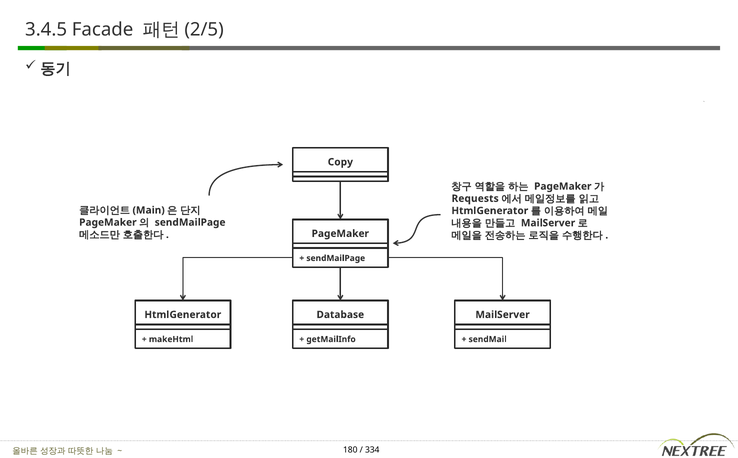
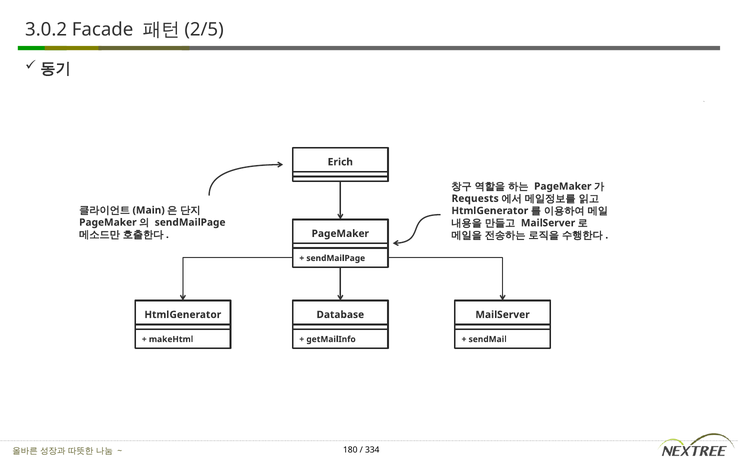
3.4.5: 3.4.5 -> 3.0.2 (46, 30)
Copy: Copy -> Erich (340, 162)
